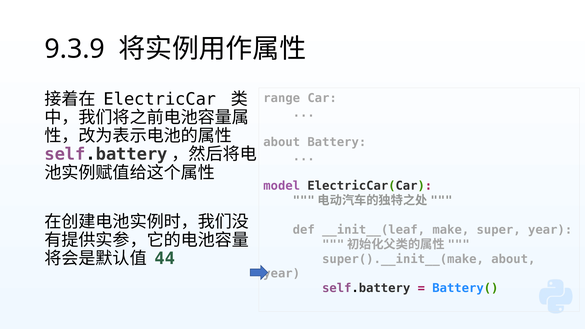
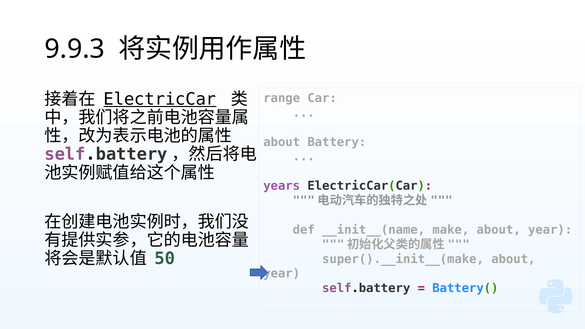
9.3.9: 9.3.9 -> 9.9.3 (75, 49)
ElectricCar underline: none -> present (160, 99)
model: model -> years (282, 186)
__init__(leaf: __init__(leaf -> __init__(name (374, 230)
make super: super -> about (499, 230)
44: 44 -> 50 (165, 259)
